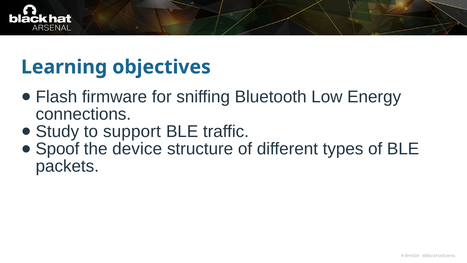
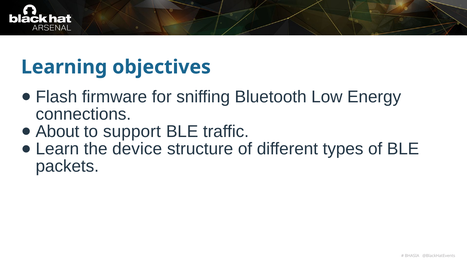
Study: Study -> About (57, 131)
Spoof: Spoof -> Learn (57, 149)
